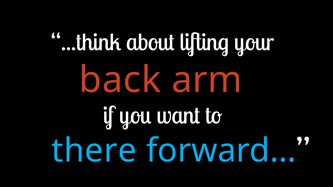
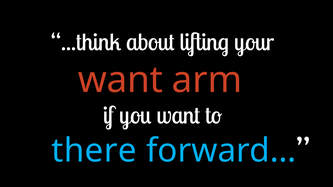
back: back -> want (120, 80)
